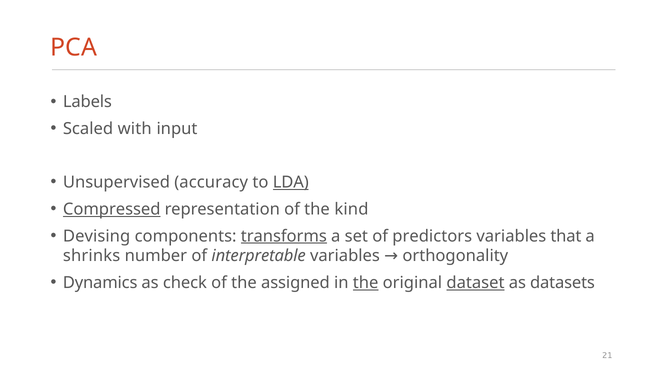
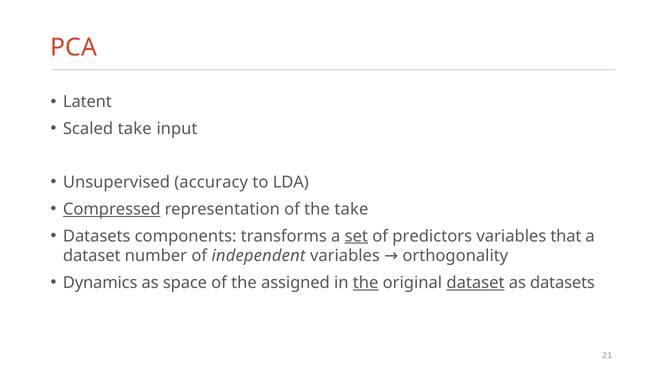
Labels: Labels -> Latent (87, 102)
Scaled with: with -> take (135, 129)
LDA underline: present -> none (291, 182)
the kind: kind -> take (351, 209)
Devising: Devising -> Datasets (97, 236)
transforms underline: present -> none (284, 236)
set underline: none -> present (356, 236)
shrinks: shrinks -> dataset (92, 256)
interpretable: interpretable -> independent (258, 256)
check: check -> space (185, 283)
